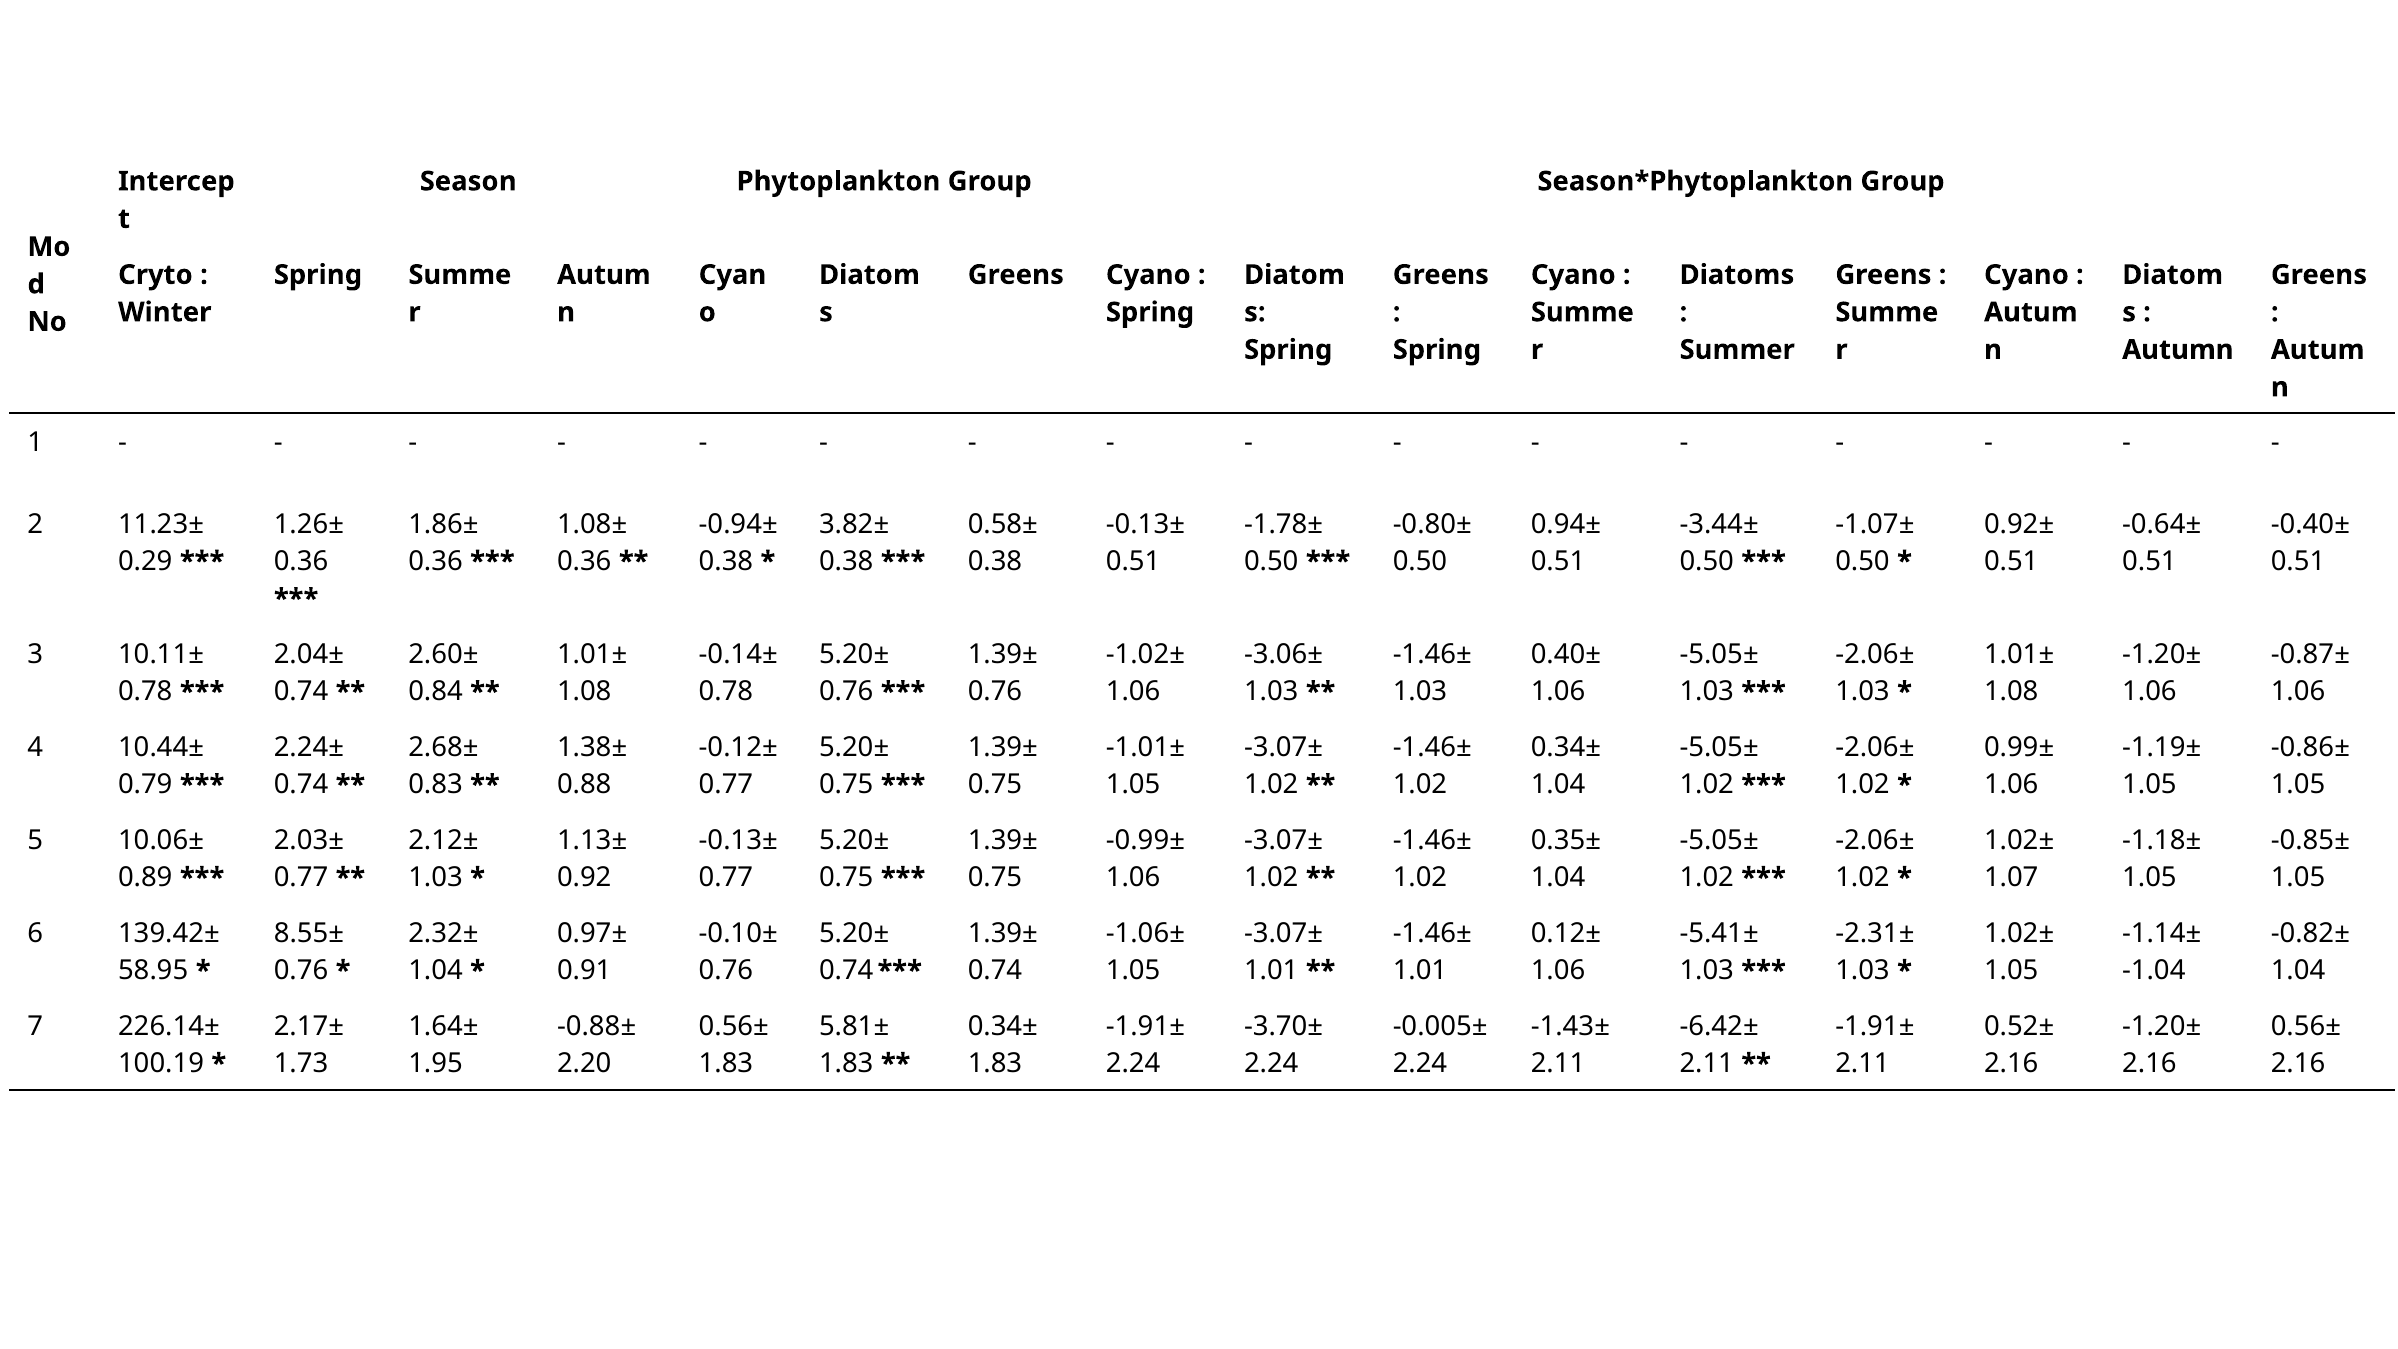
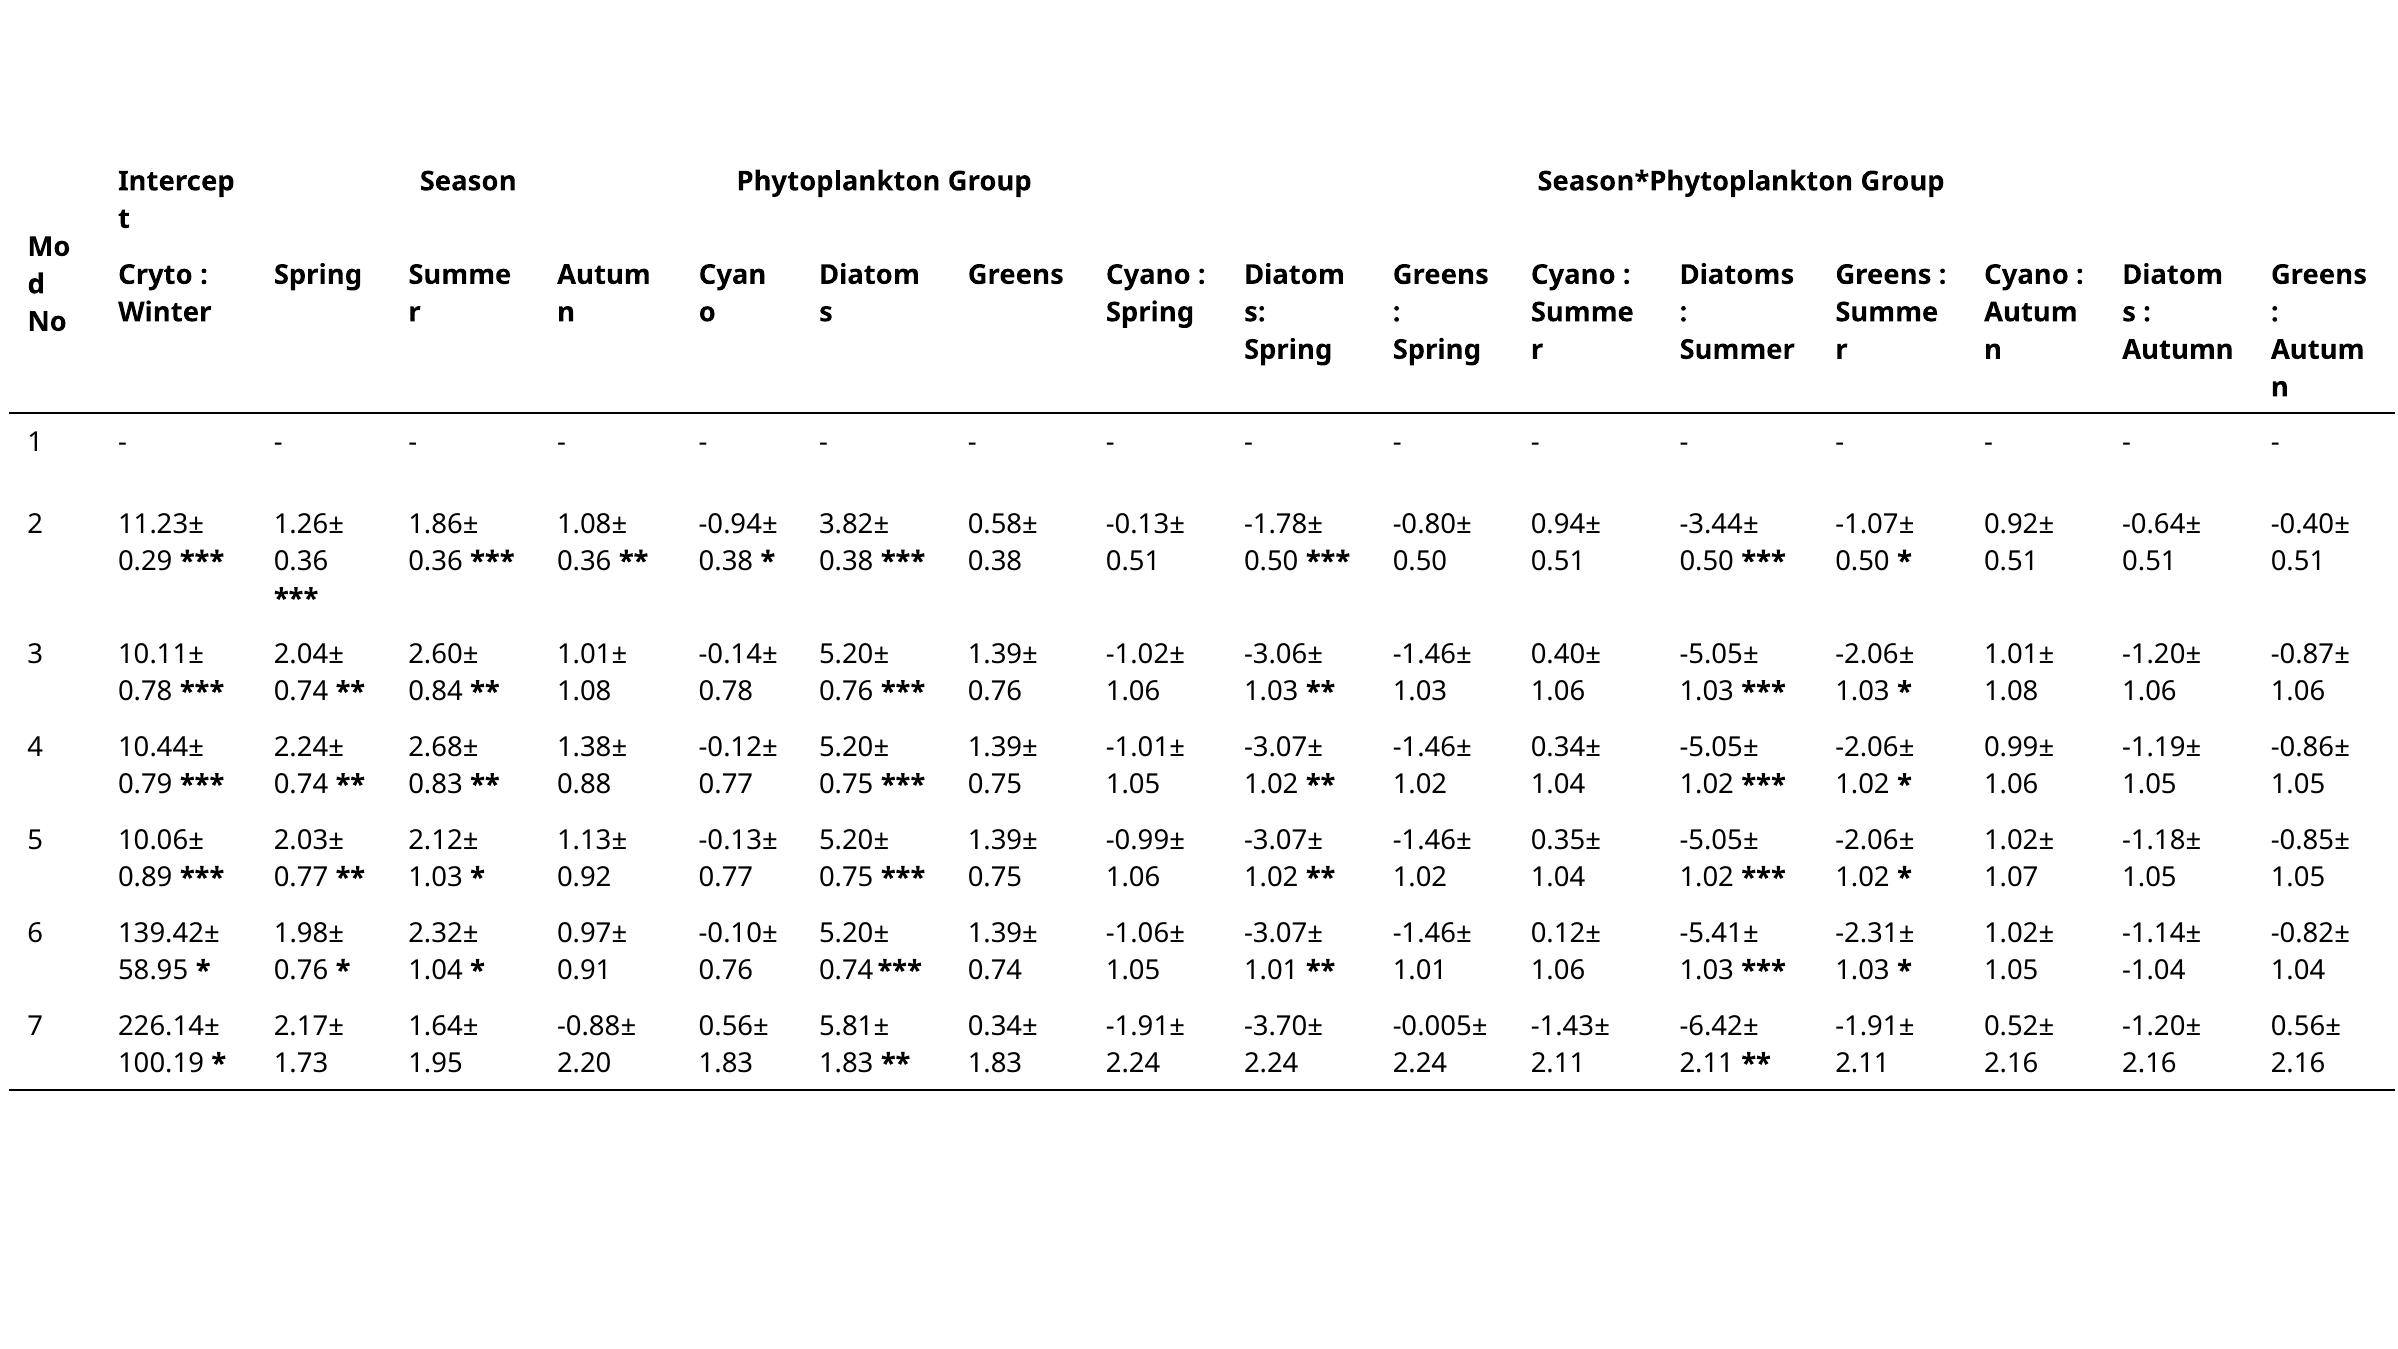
8.55±: 8.55± -> 1.98± (309, 933)
